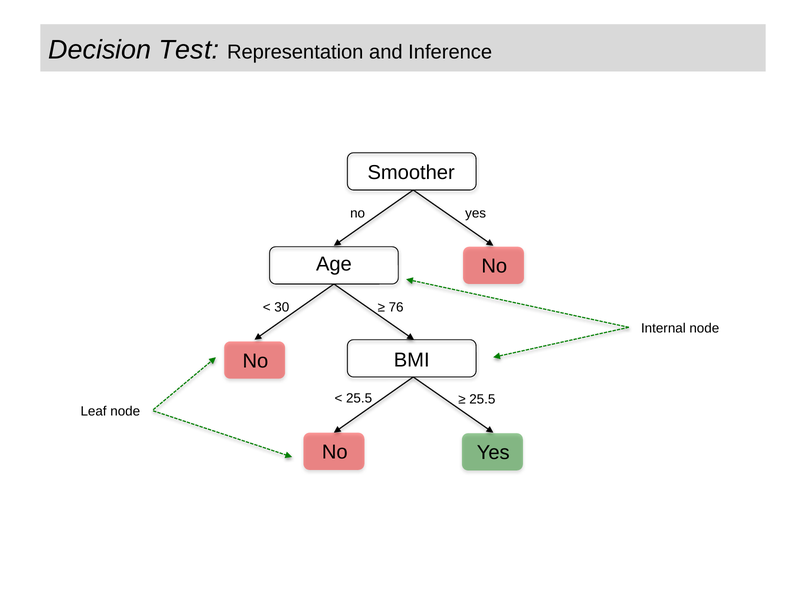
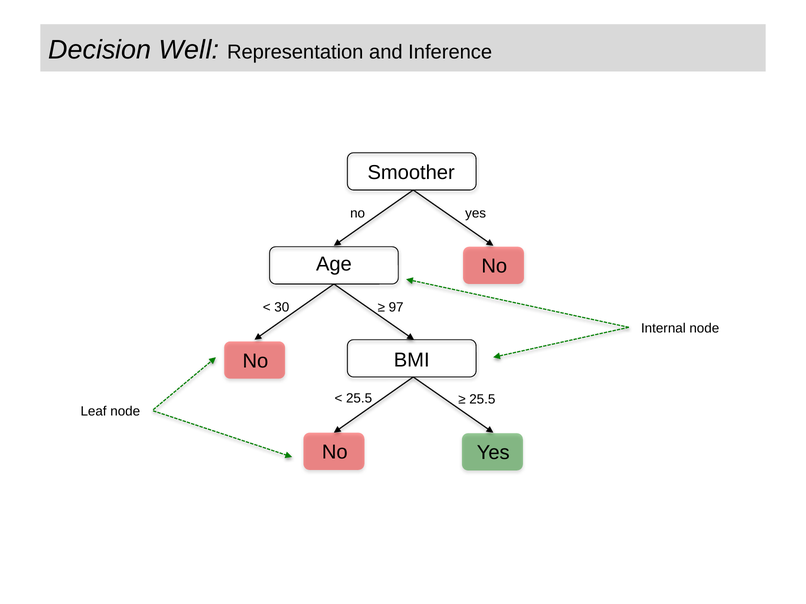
Test: Test -> Well (189, 50)
76: 76 -> 97 (396, 308)
